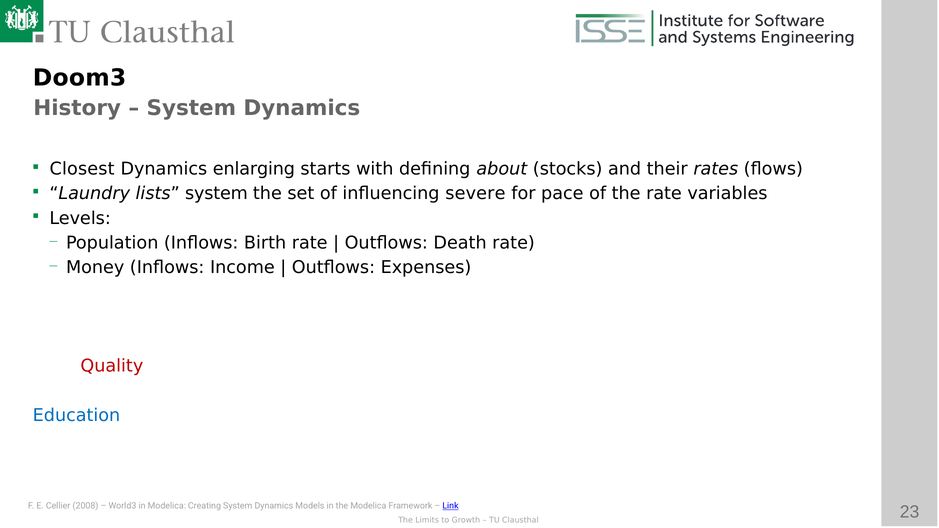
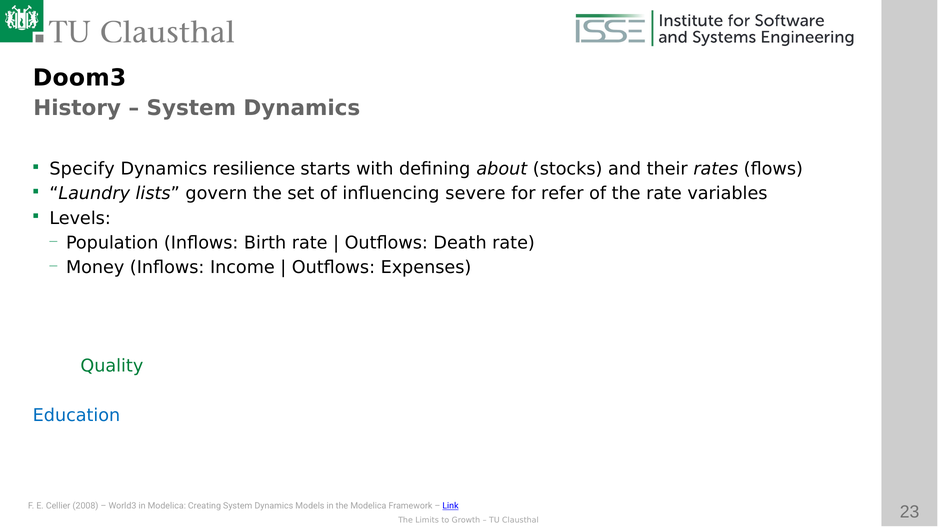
Closest: Closest -> Specify (82, 169)
enlarging: enlarging -> resilience (254, 169)
lists system: system -> govern (216, 194)
pace: pace -> refer (562, 194)
Quality colour: red -> green (112, 366)
